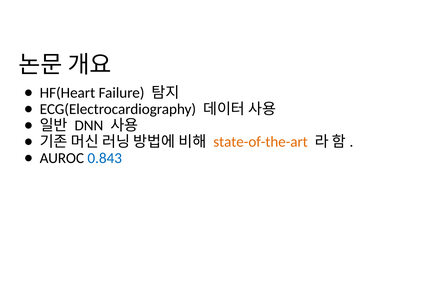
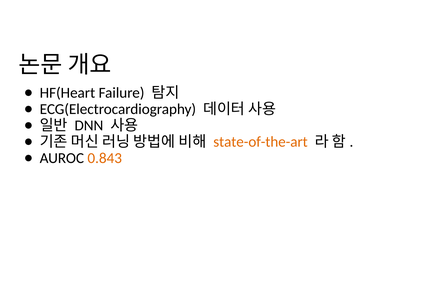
0.843 colour: blue -> orange (105, 158)
